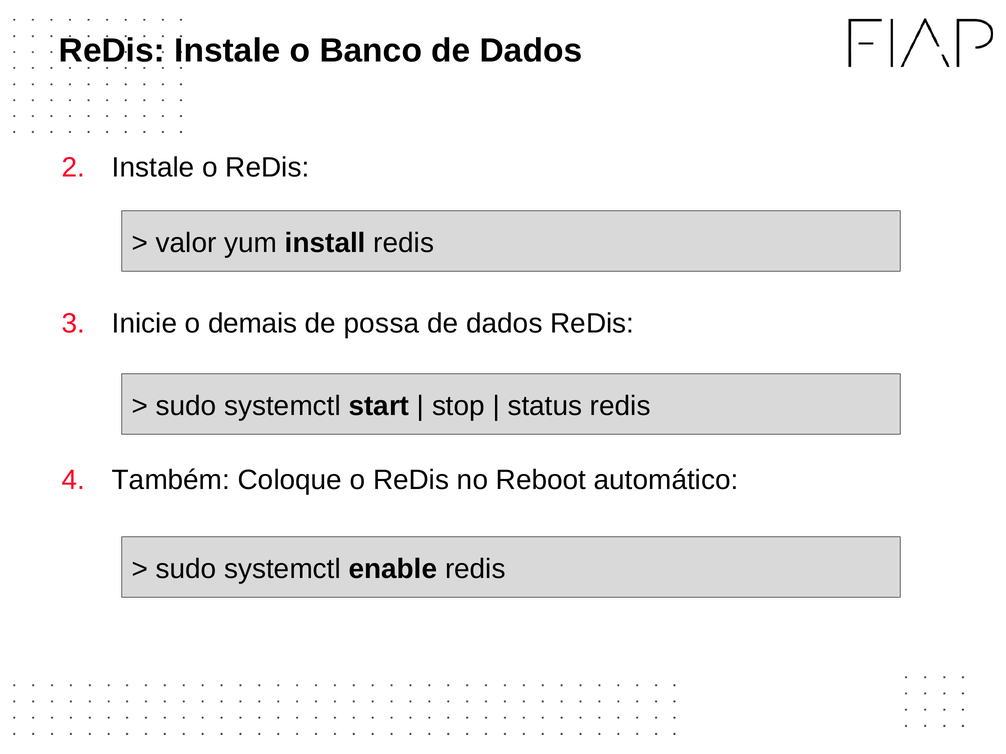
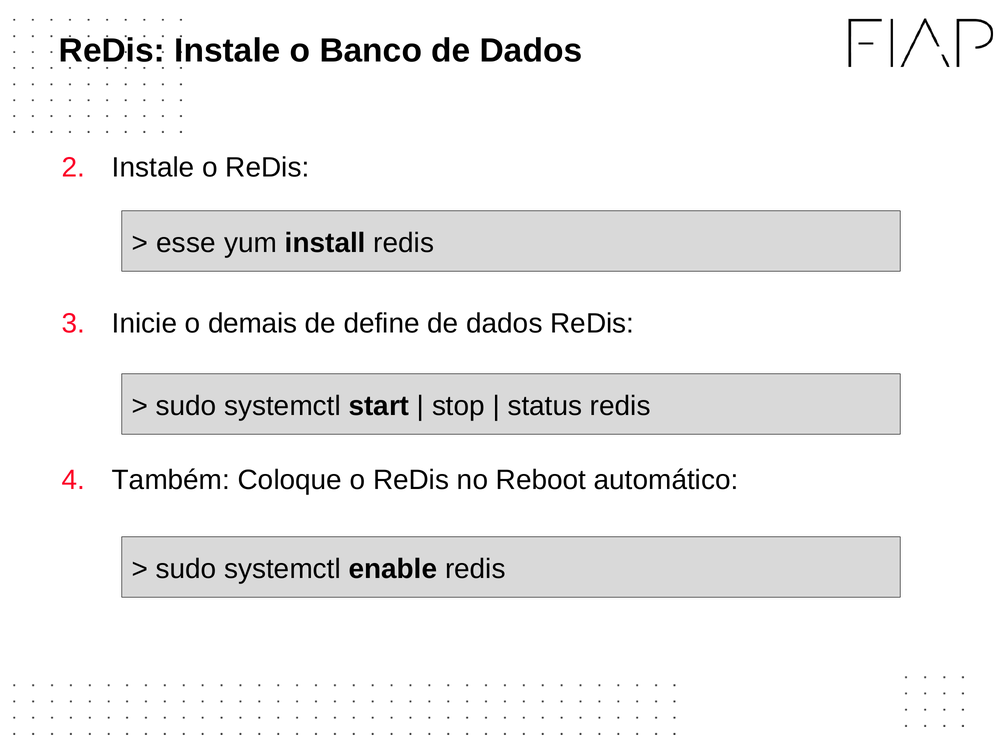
valor: valor -> esse (186, 243)
possa: possa -> define (382, 324)
